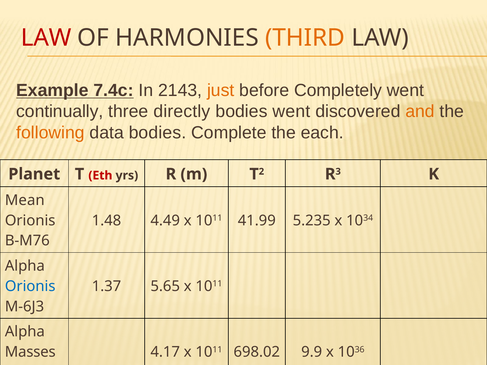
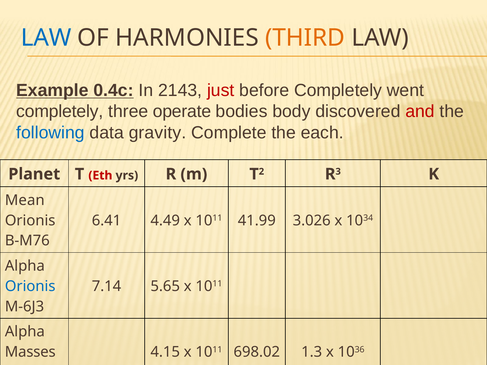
LAW colour: red -> blue (46, 38)
7.4c: 7.4c -> 0.4c (113, 90)
just colour: orange -> red (221, 90)
continually: continually -> completely (60, 111)
directly: directly -> operate (182, 111)
bodies went: went -> body (291, 111)
and colour: orange -> red (420, 111)
following colour: orange -> blue (50, 133)
data bodies: bodies -> gravity (157, 133)
1.48: 1.48 -> 6.41 (107, 221)
5.235: 5.235 -> 3.026 (312, 221)
1.37: 1.37 -> 7.14 (107, 286)
4.17: 4.17 -> 4.15 (165, 352)
9.9: 9.9 -> 1.3 (312, 352)
